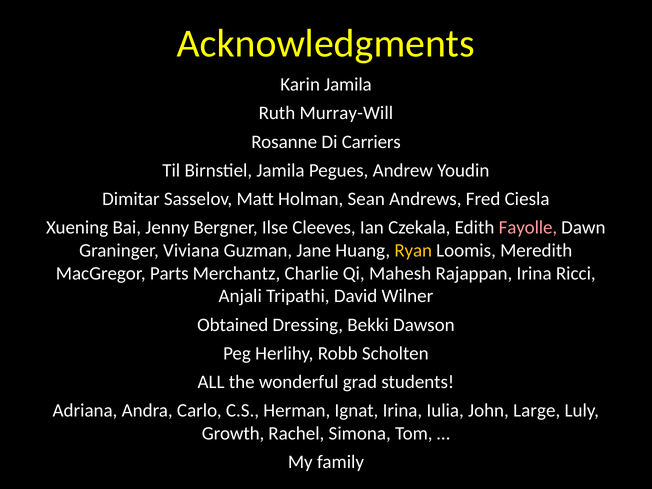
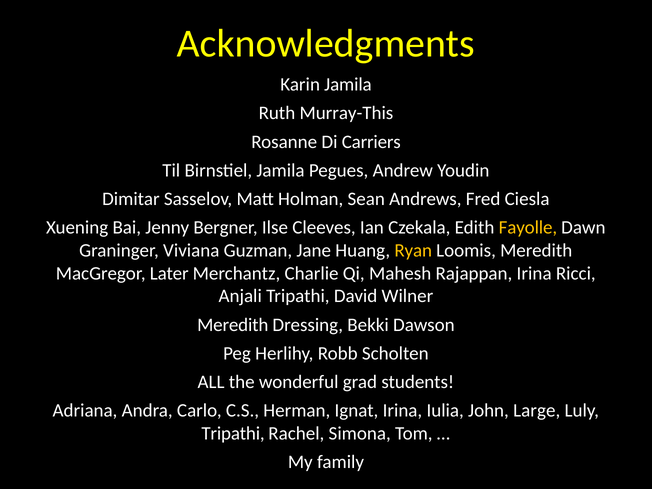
Murray-Will: Murray-Will -> Murray-This (346, 113)
Fayolle colour: pink -> yellow (528, 228)
Parts: Parts -> Later (169, 273)
Obtained: Obtained -> Meredith (233, 325)
Growth: Growth -> Tripathi (233, 433)
